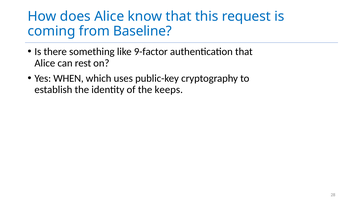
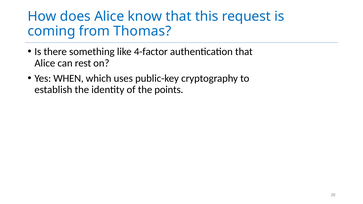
Baseline: Baseline -> Thomas (142, 31)
9-factor: 9-factor -> 4-factor (151, 52)
keeps: keeps -> points (169, 90)
